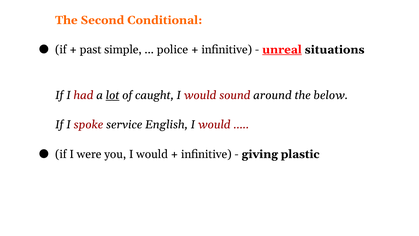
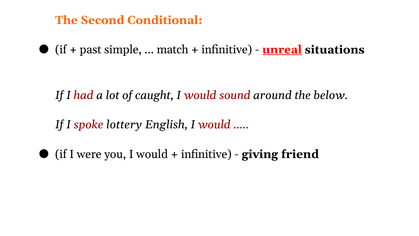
police: police -> match (173, 50)
lot underline: present -> none (113, 95)
service: service -> lottery (124, 125)
plastic: plastic -> friend (300, 154)
